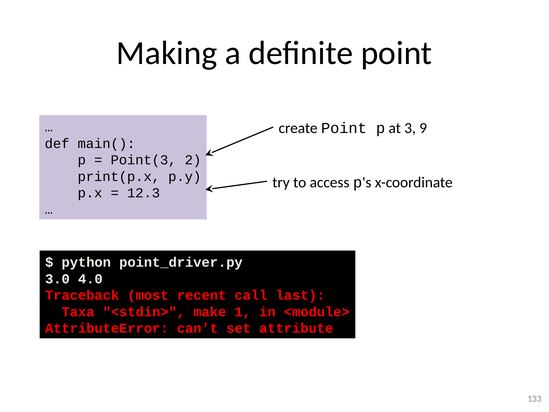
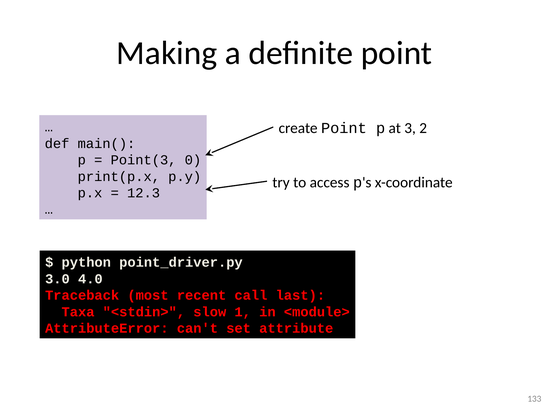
9: 9 -> 2 (423, 128)
2: 2 -> 0 (193, 160)
make: make -> slow (210, 312)
